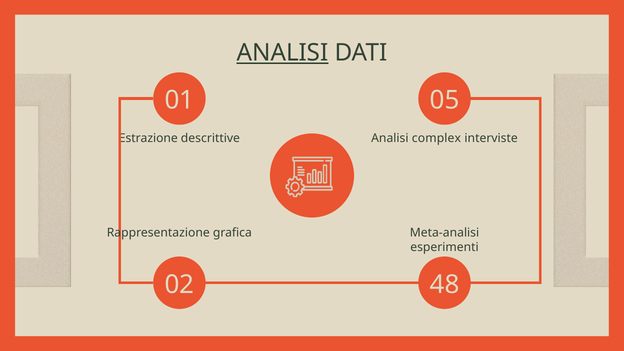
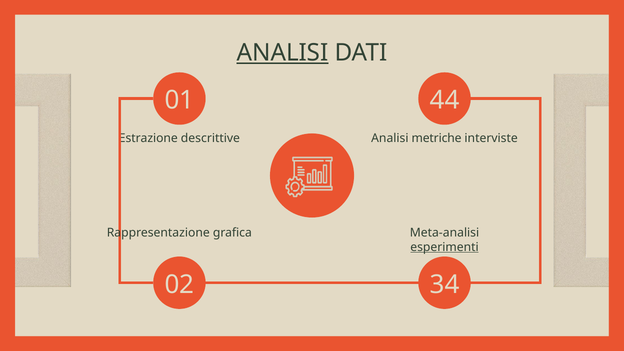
05: 05 -> 44 (445, 100)
complex: complex -> metriche (437, 138)
esperimenti underline: none -> present (445, 247)
48: 48 -> 34 (445, 285)
